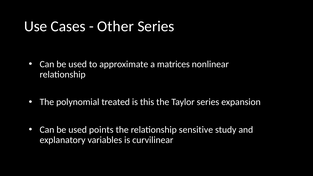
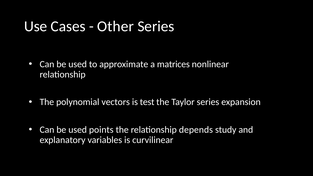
treated: treated -> vectors (116, 102)
this: this -> test (147, 102)
sensitive: sensitive -> depends (196, 130)
